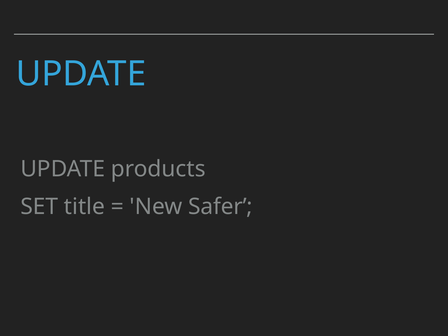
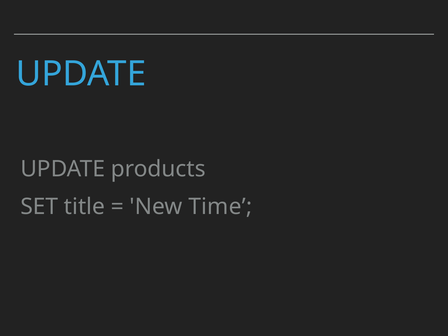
Safer: Safer -> Time (220, 207)
